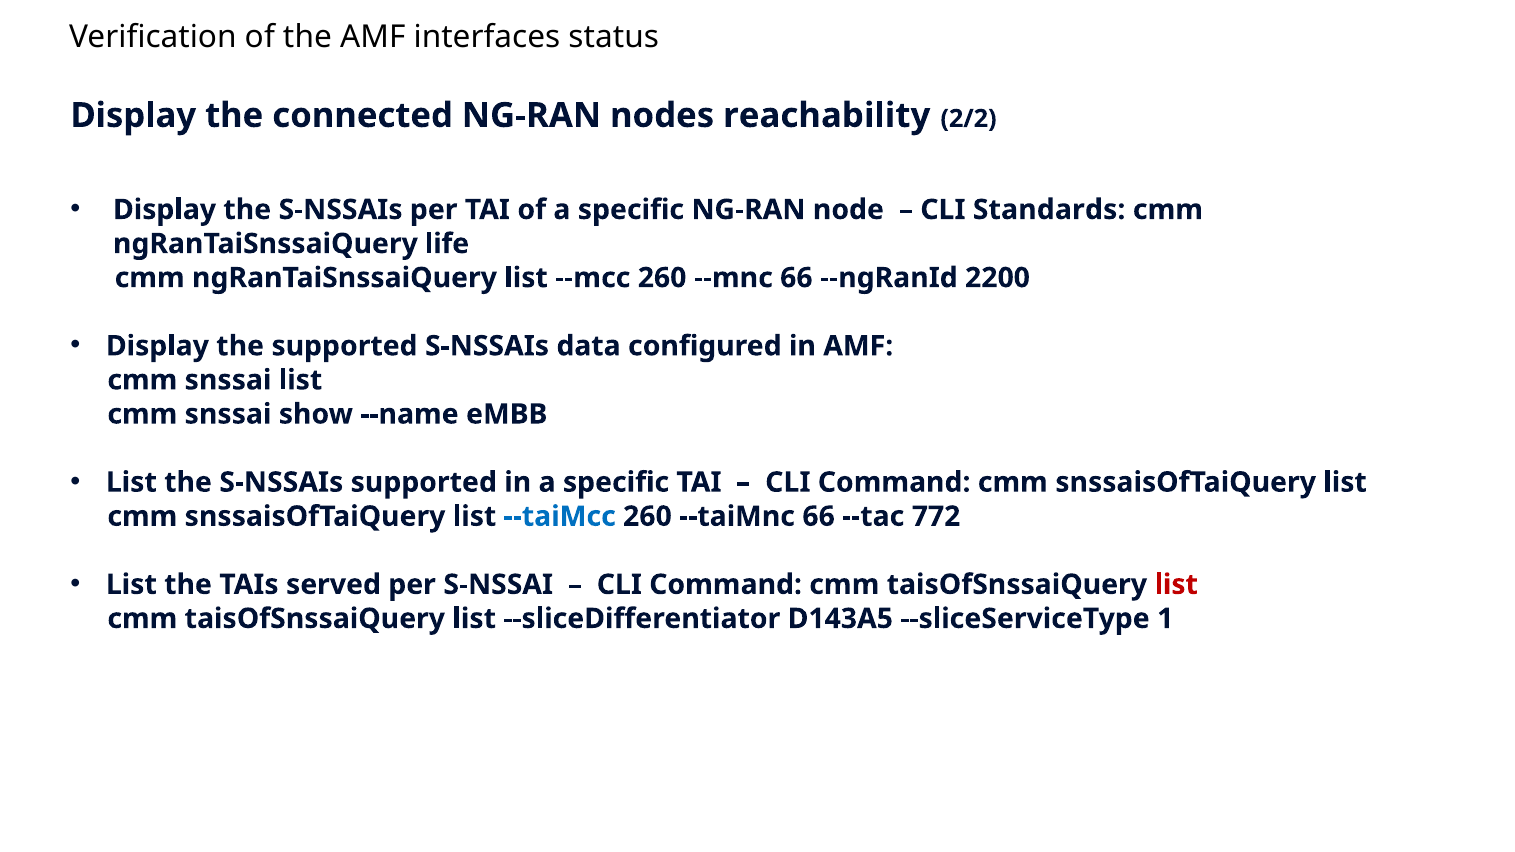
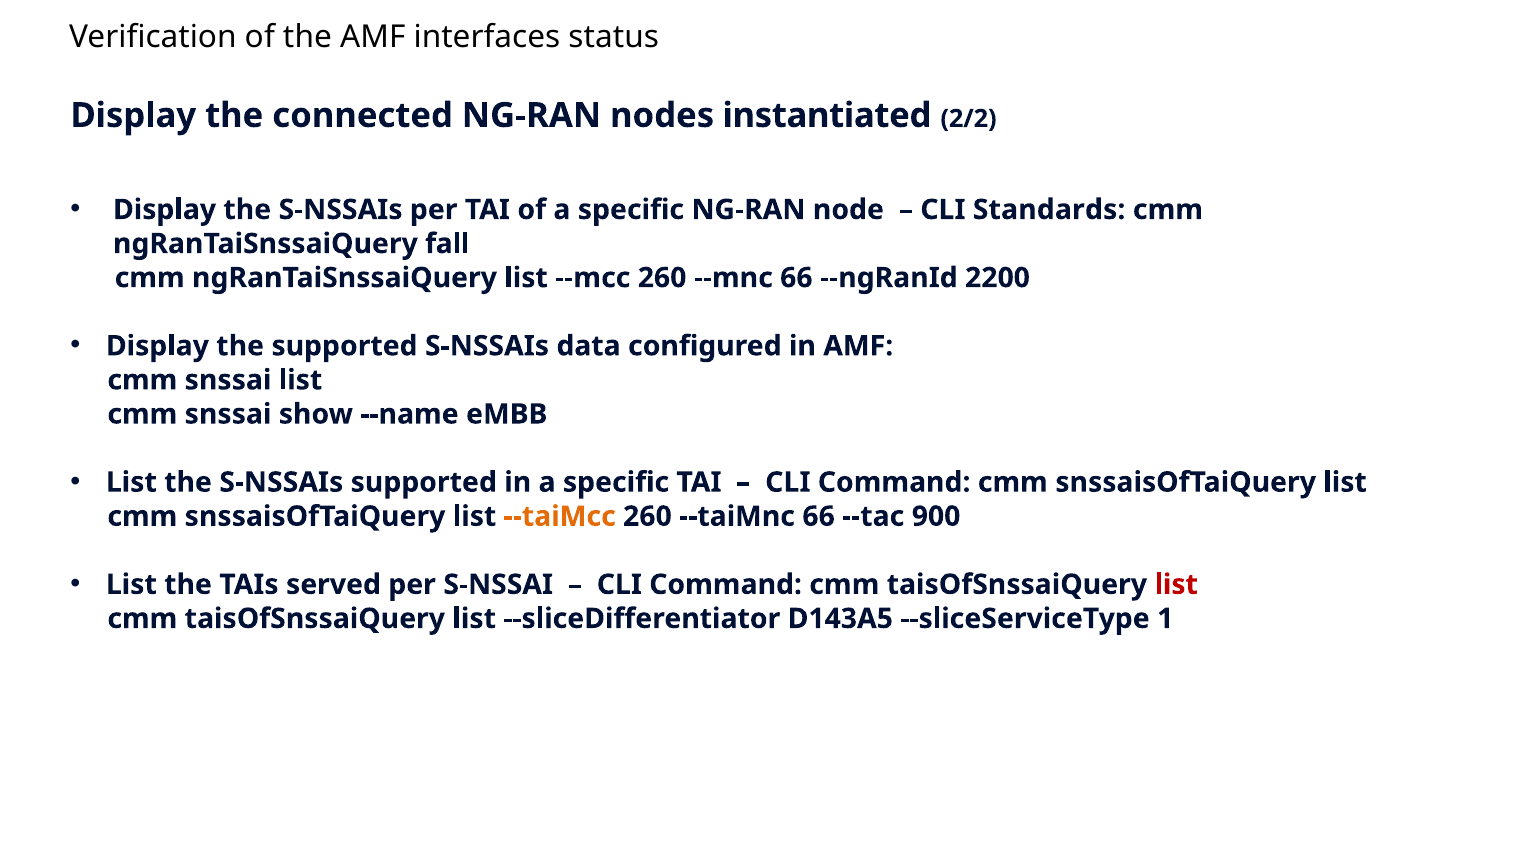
reachability: reachability -> instantiated (827, 116)
life: life -> fall (447, 244)
--taiMcc colour: blue -> orange (560, 517)
772: 772 -> 900 (936, 517)
